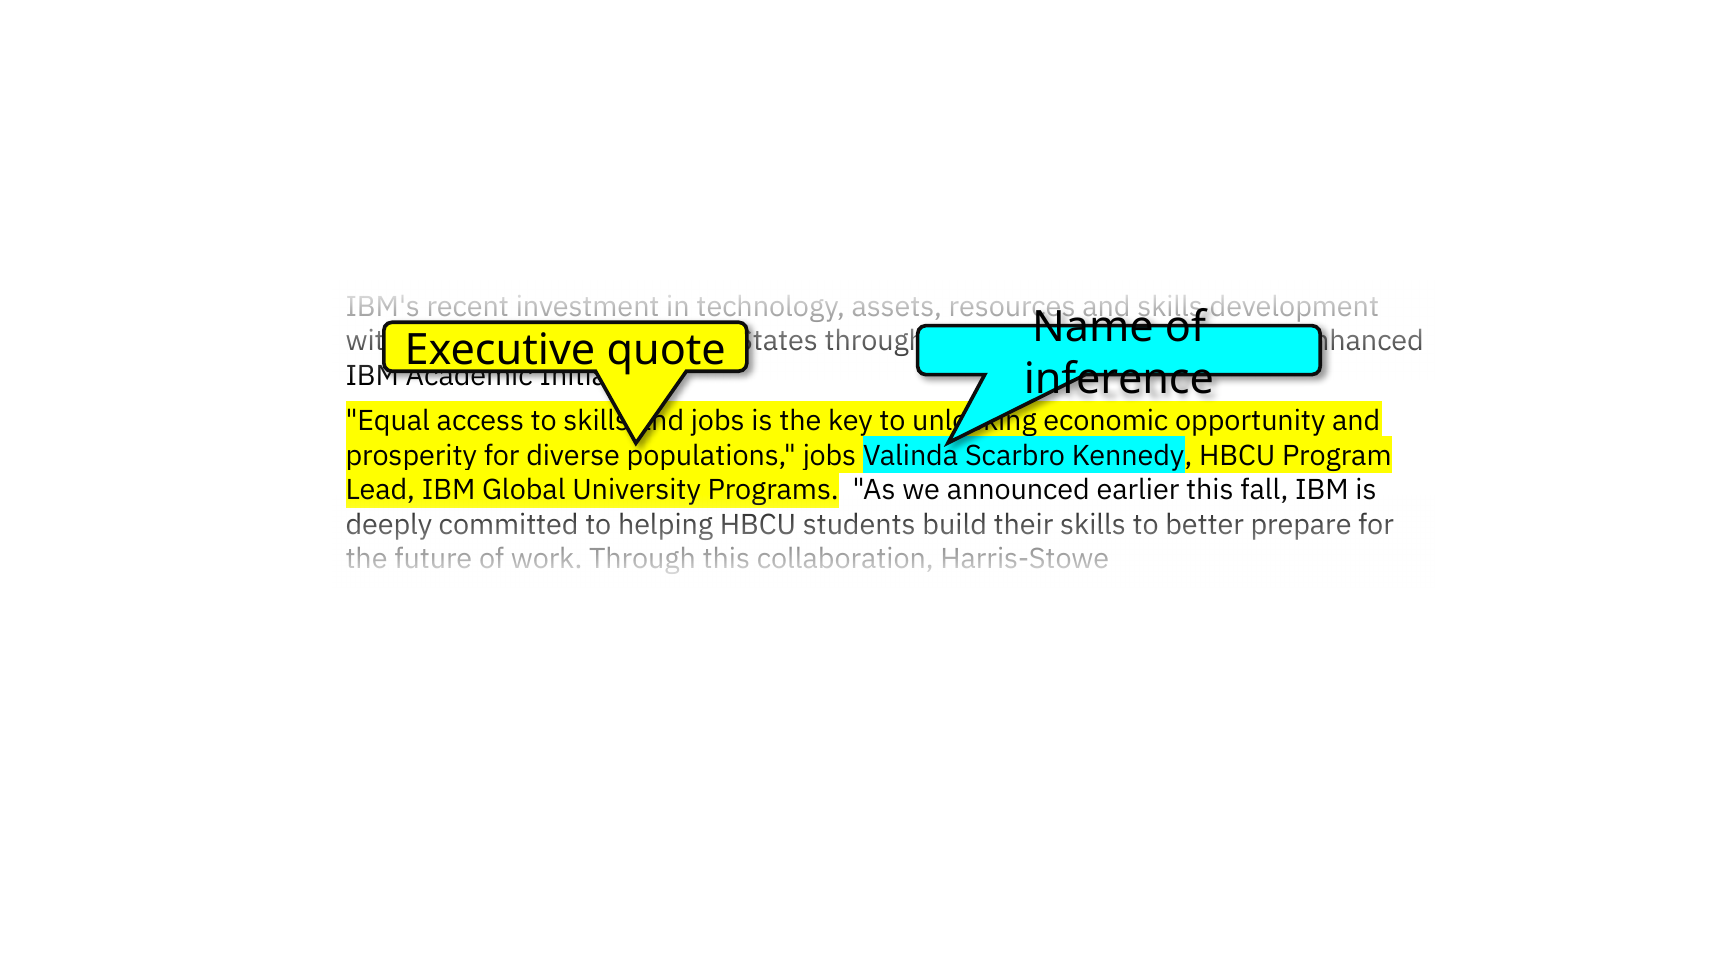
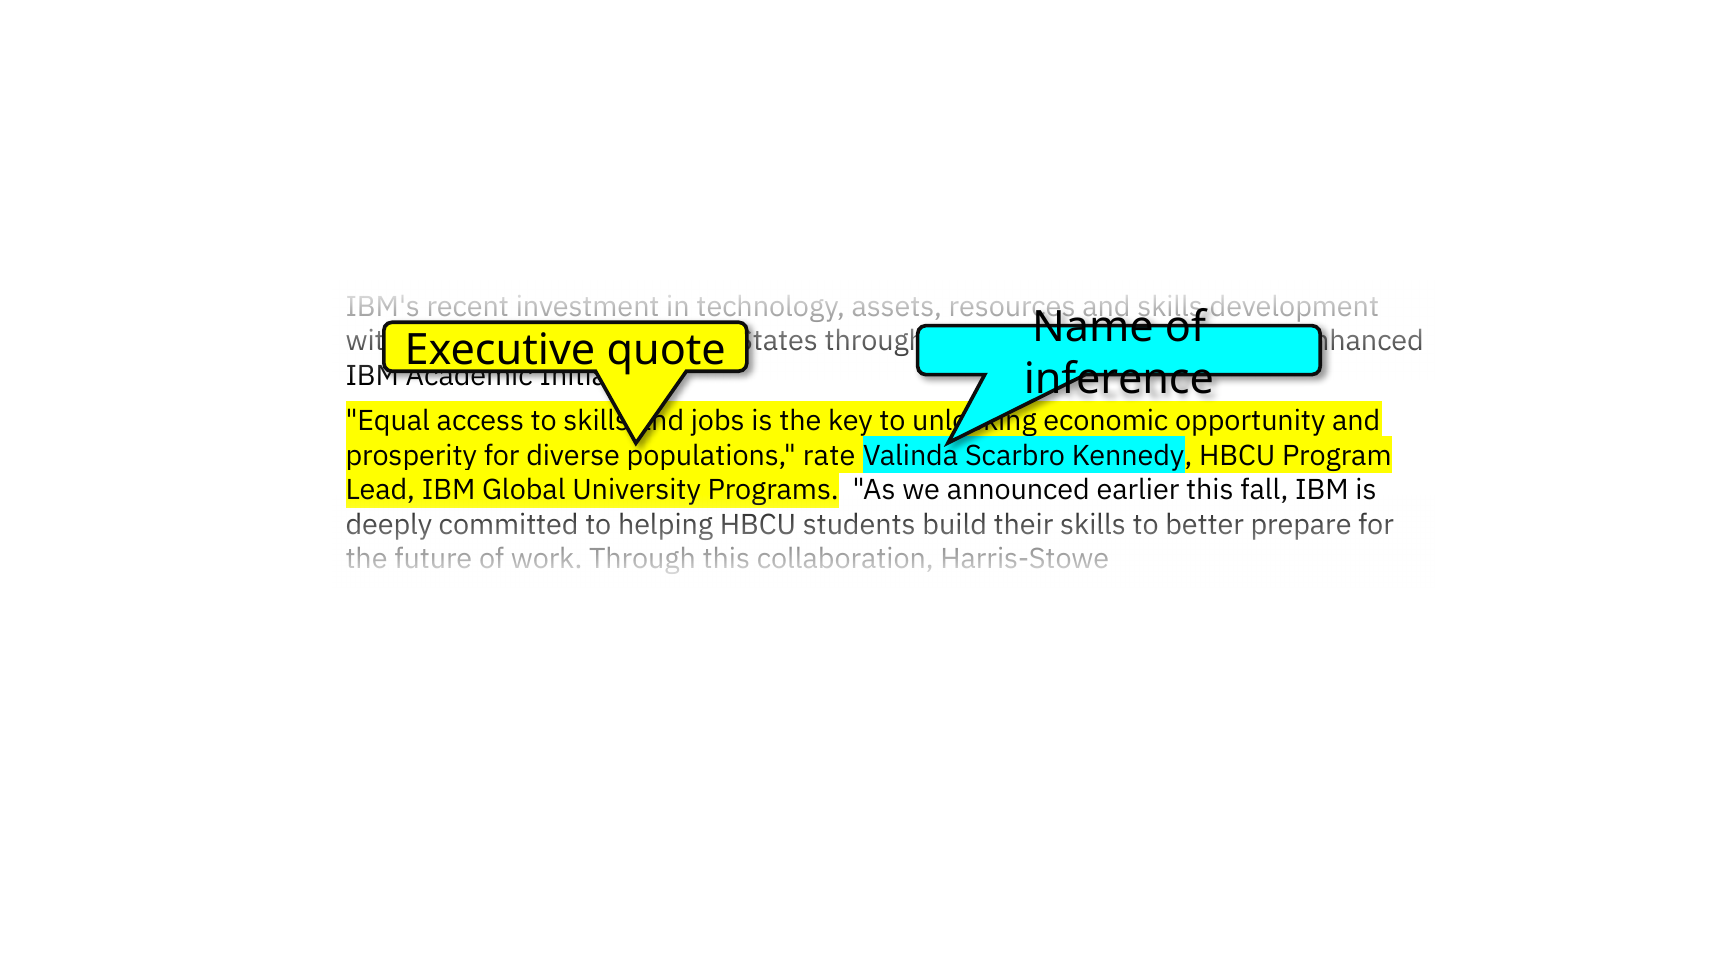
jobs: jobs -> rate (829, 456)
